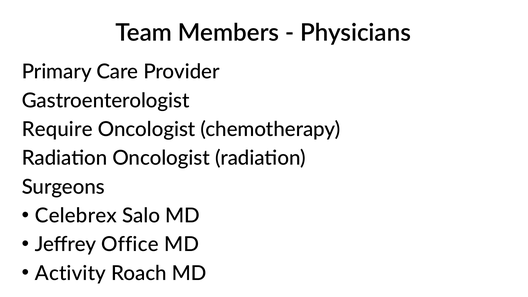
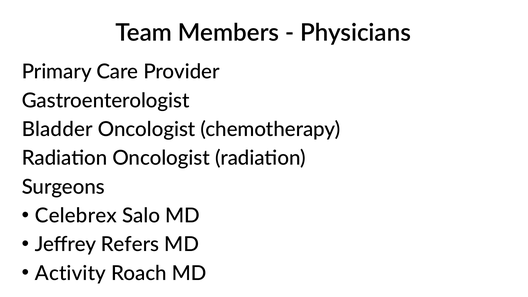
Require: Require -> Bladder (57, 129)
Office: Office -> Refers (130, 244)
